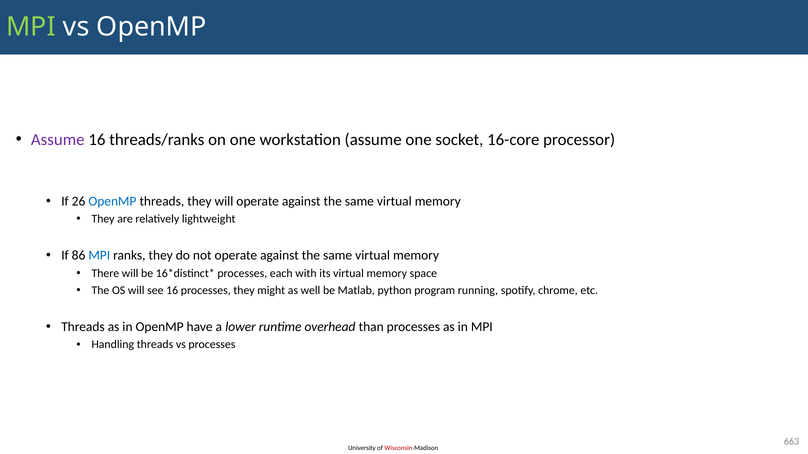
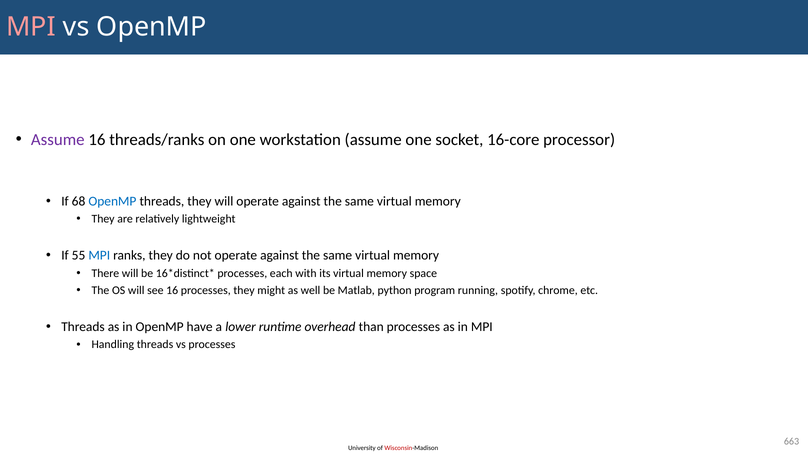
MPI colour: light green -> pink (31, 27)
26: 26 -> 68 (79, 201)
86: 86 -> 55 (79, 256)
